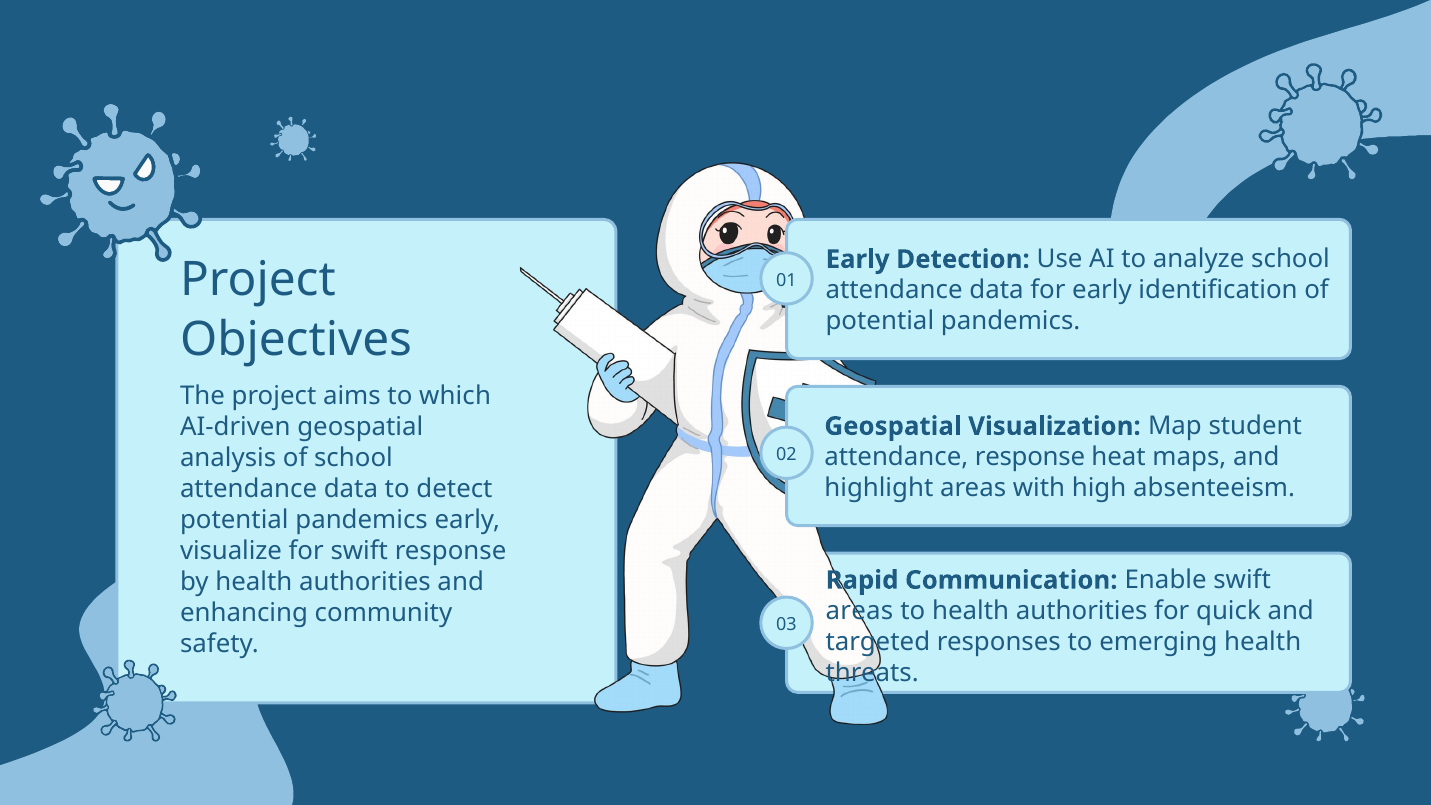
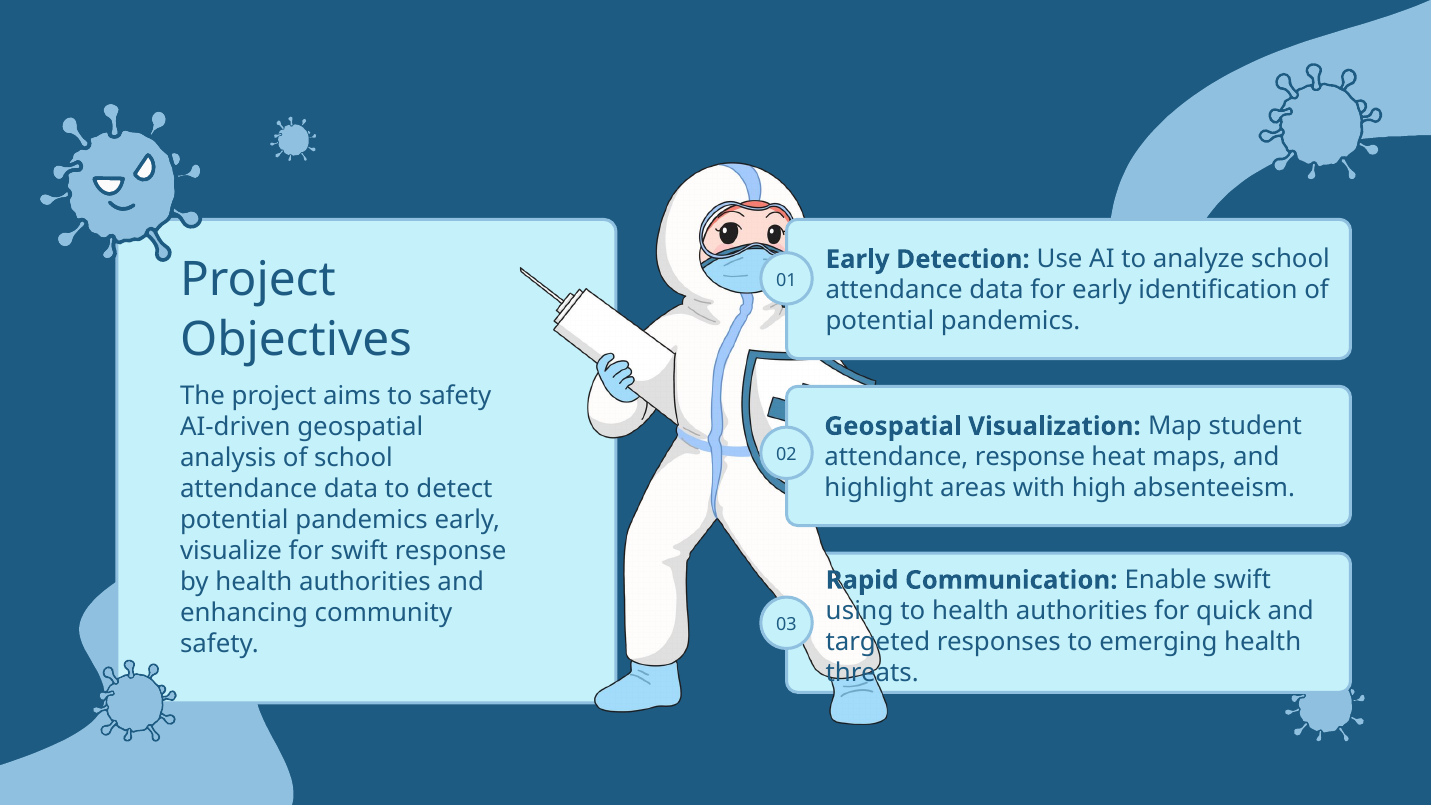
to which: which -> safety (455, 396)
areas: areas -> using (860, 611)
